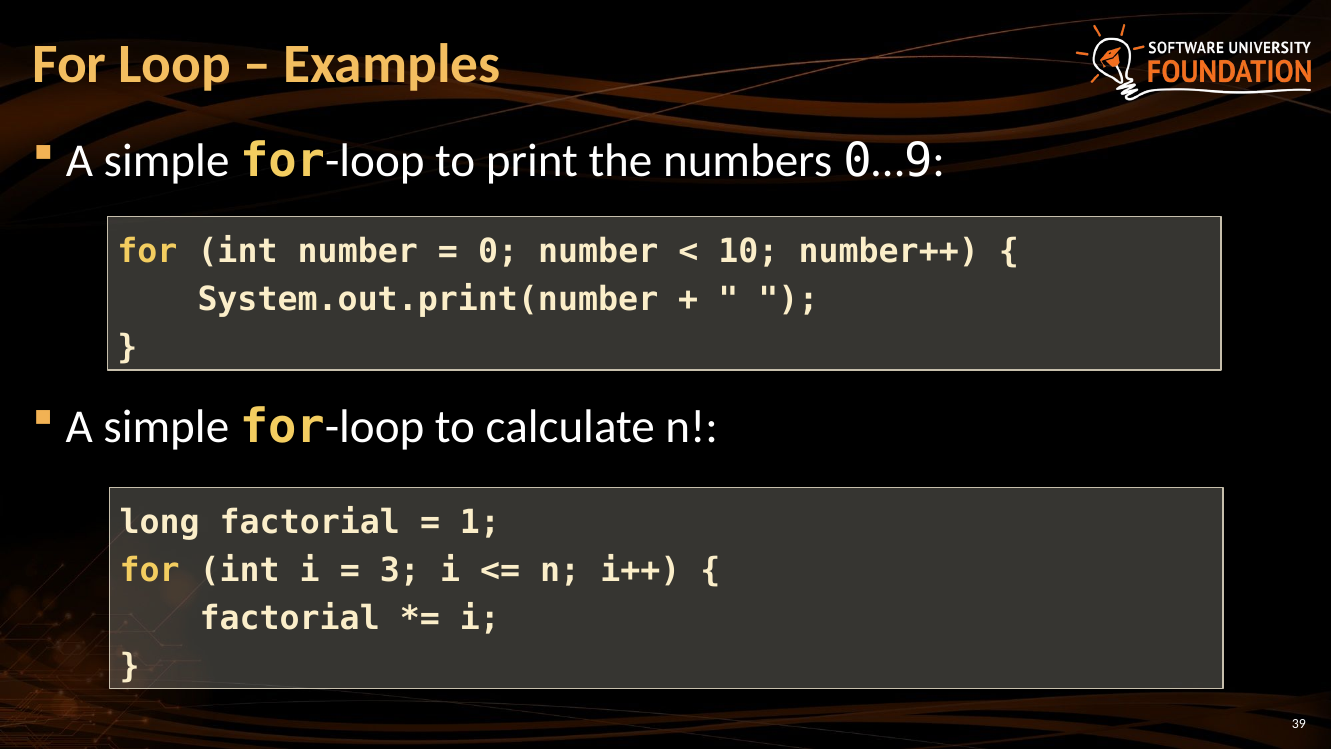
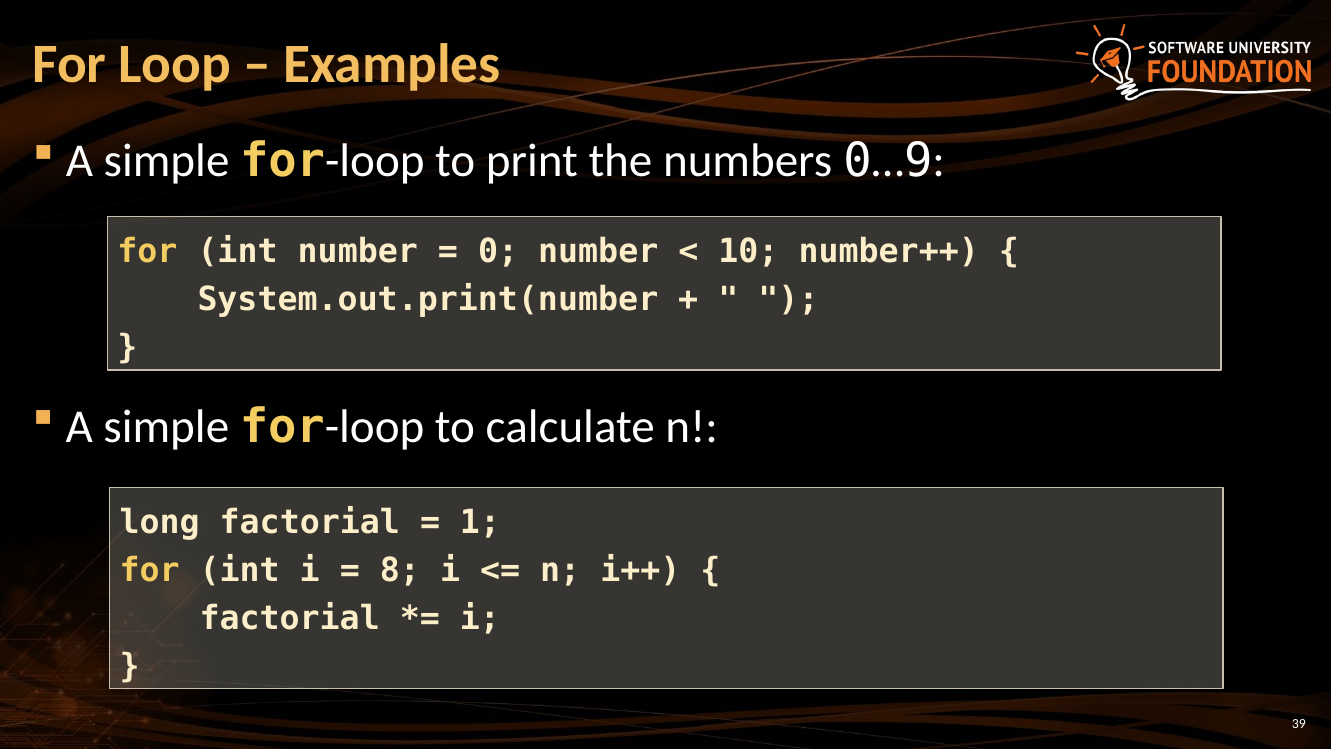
3: 3 -> 8 (400, 570)
